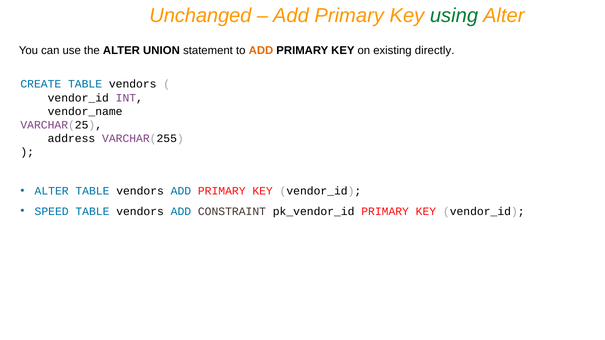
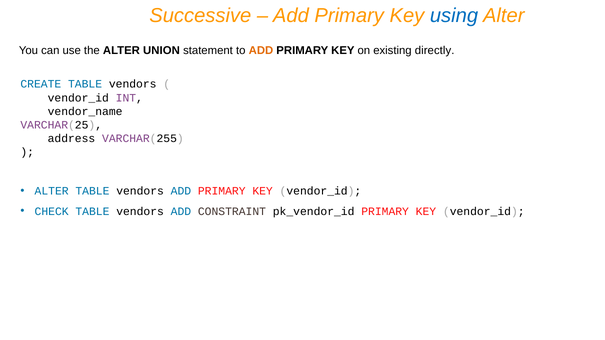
Unchanged: Unchanged -> Successive (200, 16)
using colour: green -> blue (454, 16)
SPEED: SPEED -> CHECK (52, 211)
